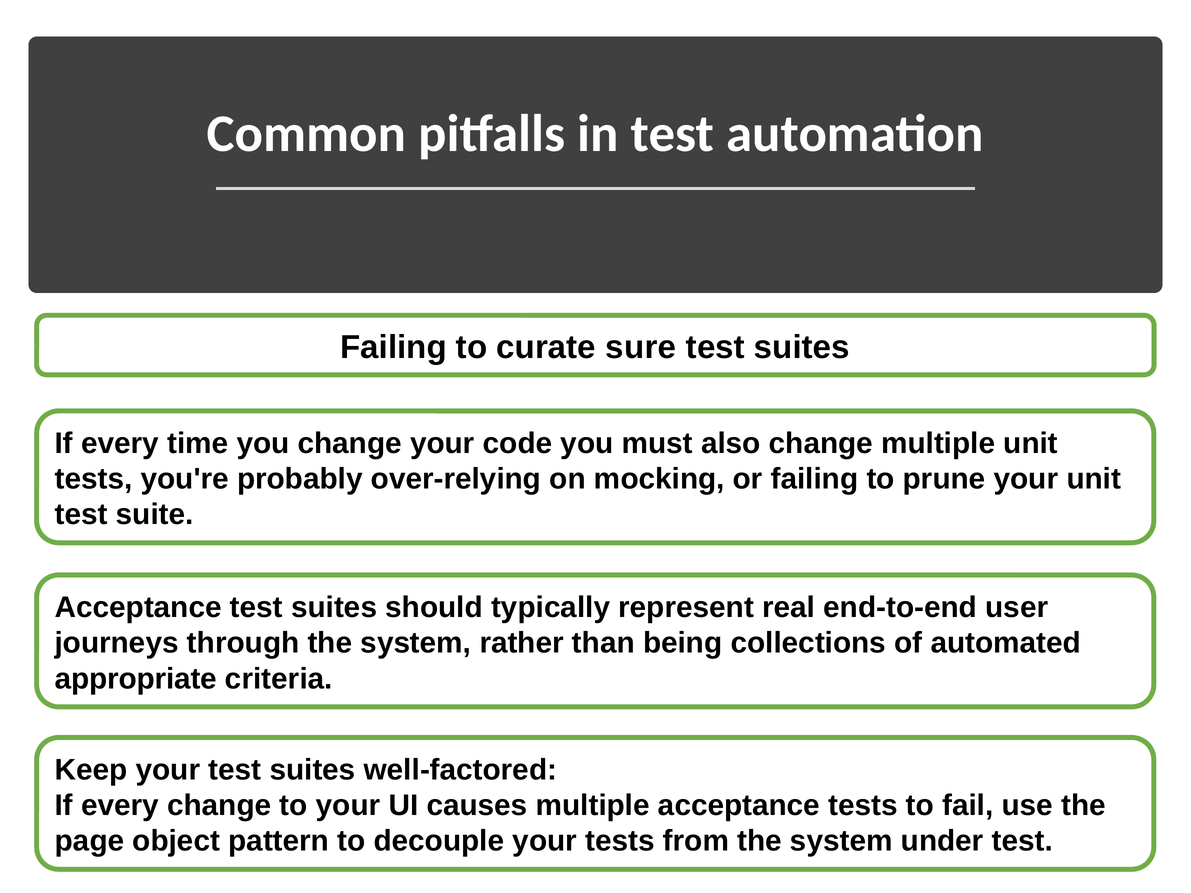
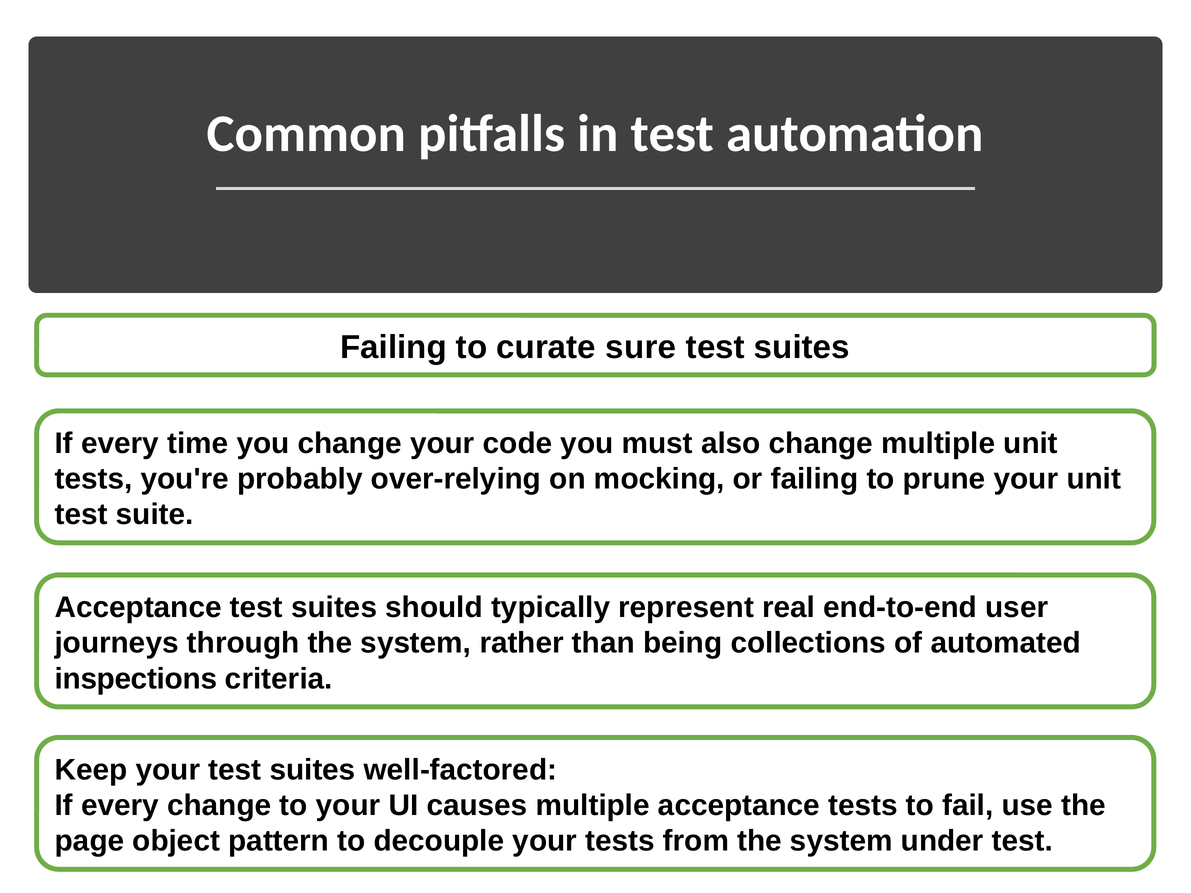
appropriate: appropriate -> inspections (136, 679)
